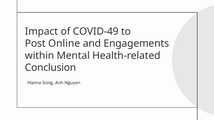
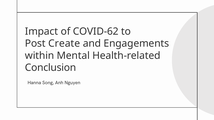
COVID-49: COVID-49 -> COVID-62 (96, 32)
Online: Online -> Create (64, 44)
